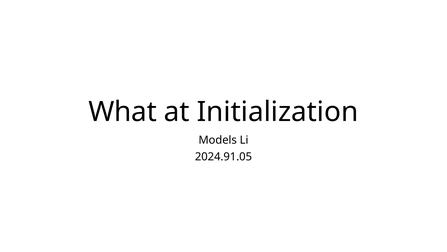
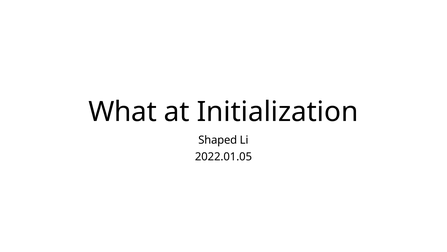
Models: Models -> Shaped (218, 140)
2024.91.05: 2024.91.05 -> 2022.01.05 (223, 156)
